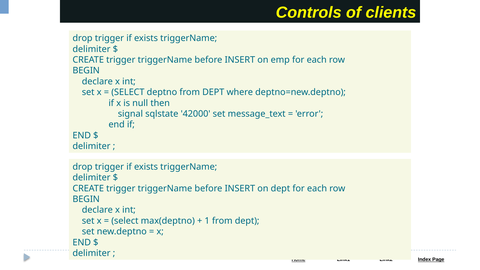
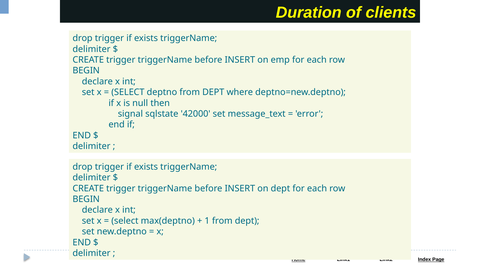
Controls: Controls -> Duration (309, 12)
